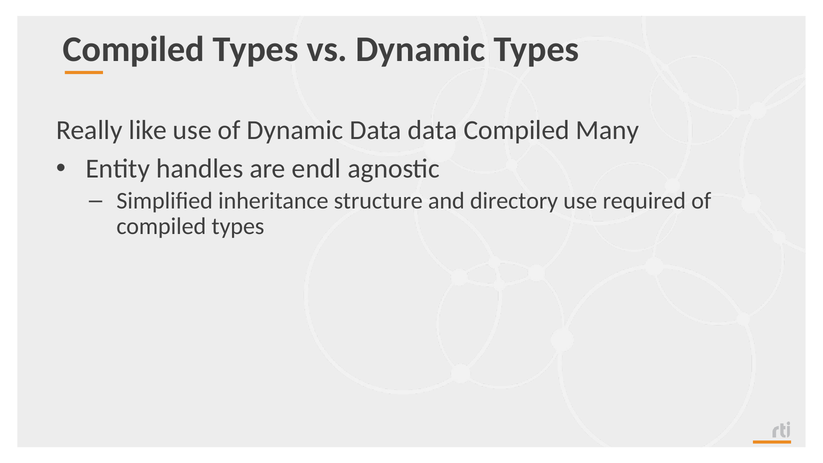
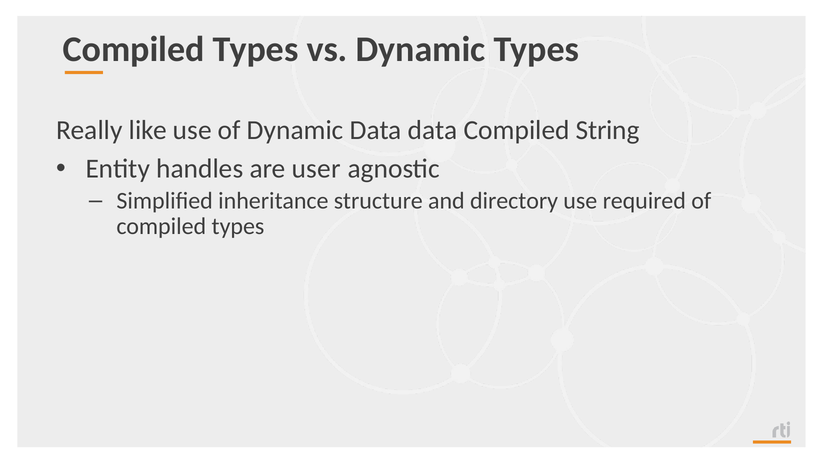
Many: Many -> String (608, 130)
endl: endl -> user (316, 169)
